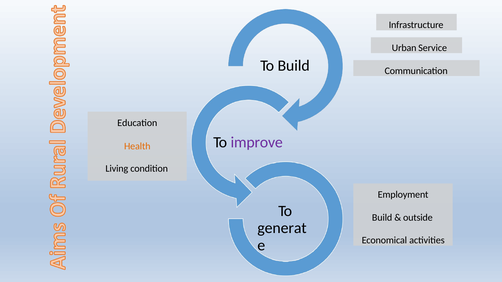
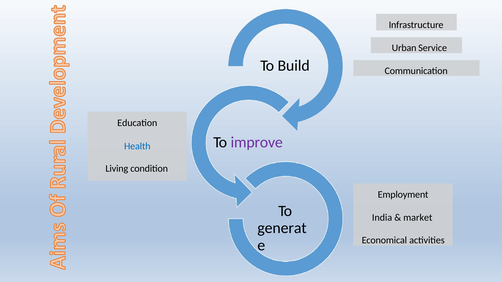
Health colour: orange -> blue (137, 146)
Build: Build -> India (382, 218)
outside: outside -> market (418, 218)
